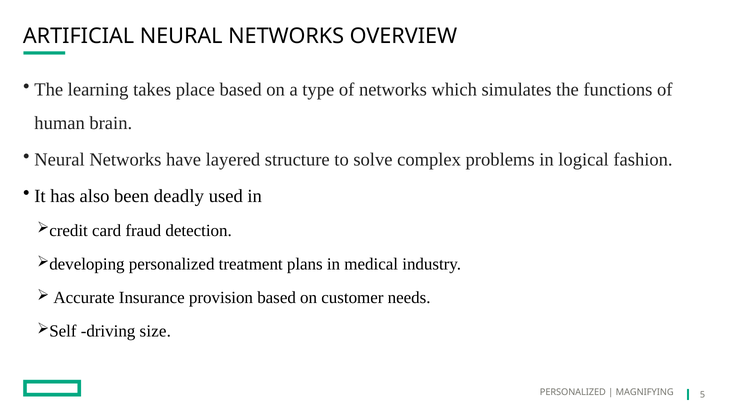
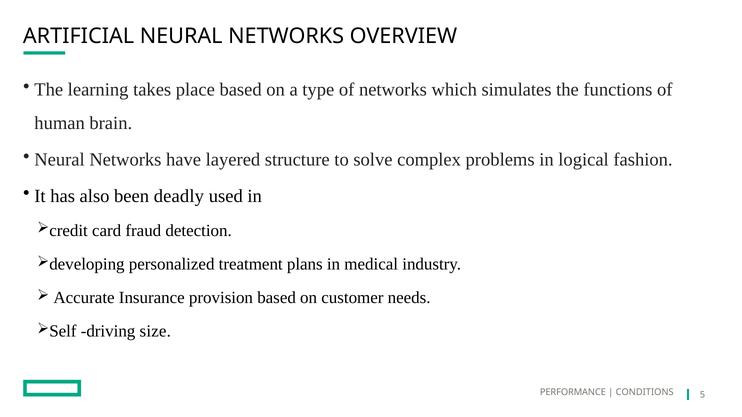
PERSONALIZED: PERSONALIZED -> PERFORMANCE (573, 393)
MAGNIFYING: MAGNIFYING -> CONDITIONS (645, 393)
